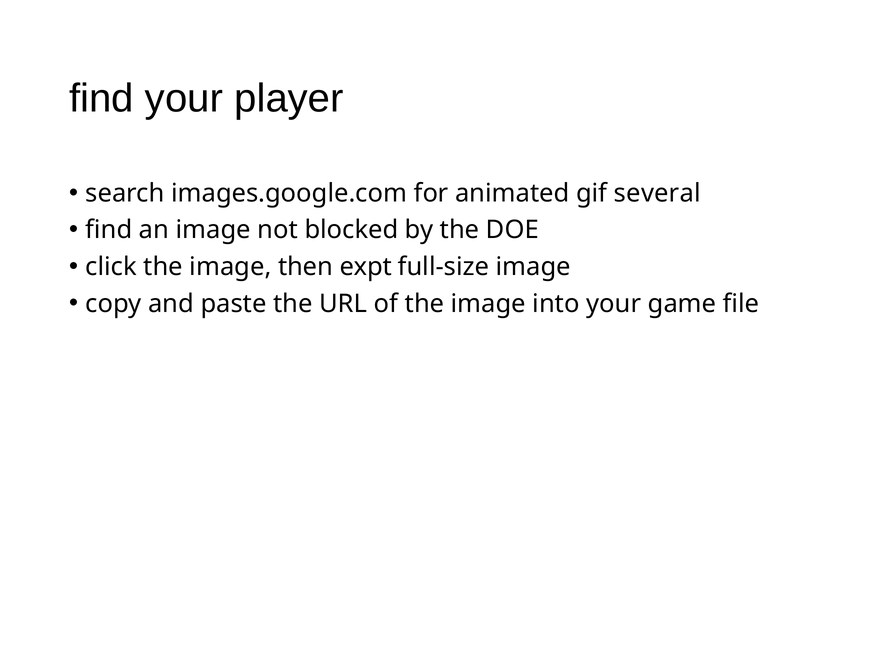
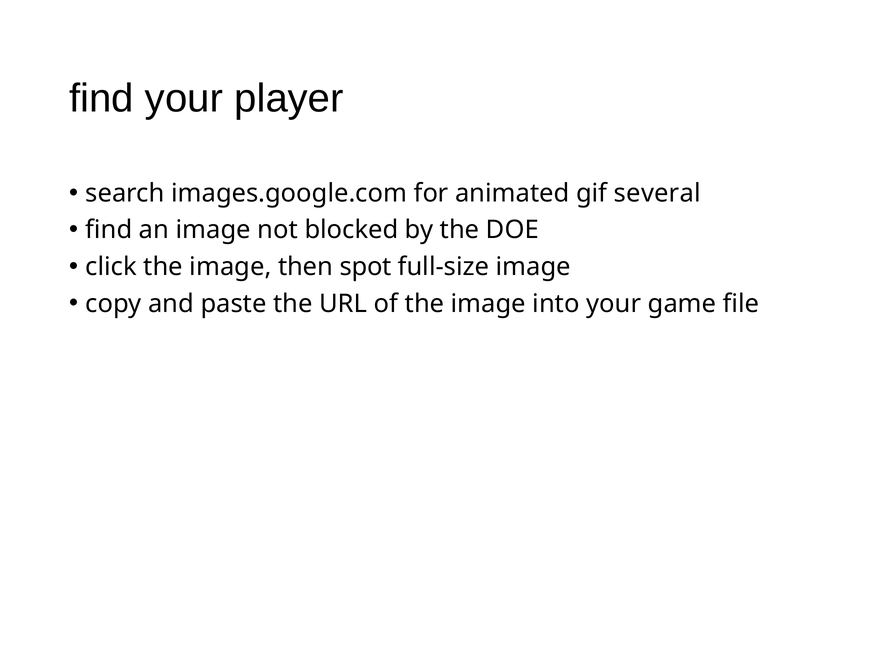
expt: expt -> spot (366, 267)
